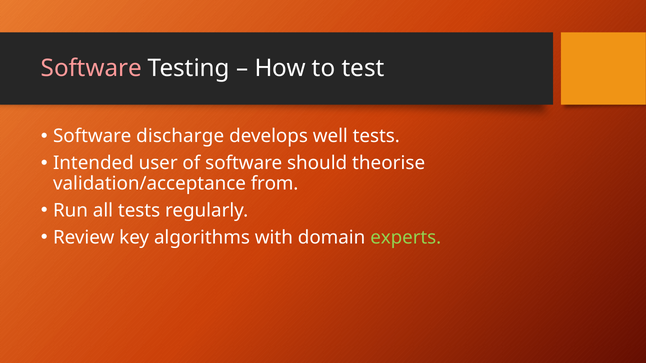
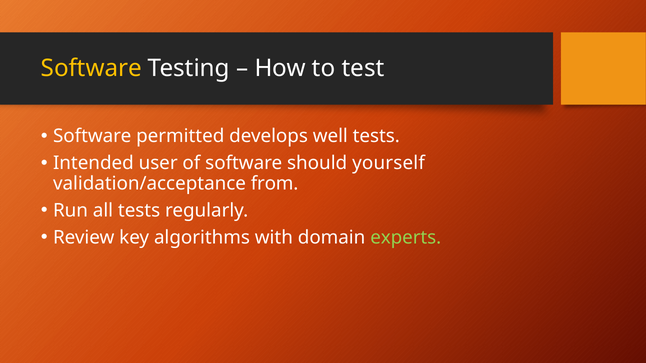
Software colour: pink -> yellow (91, 68)
discharge: discharge -> permitted (180, 136)
theorise: theorise -> yourself (389, 163)
